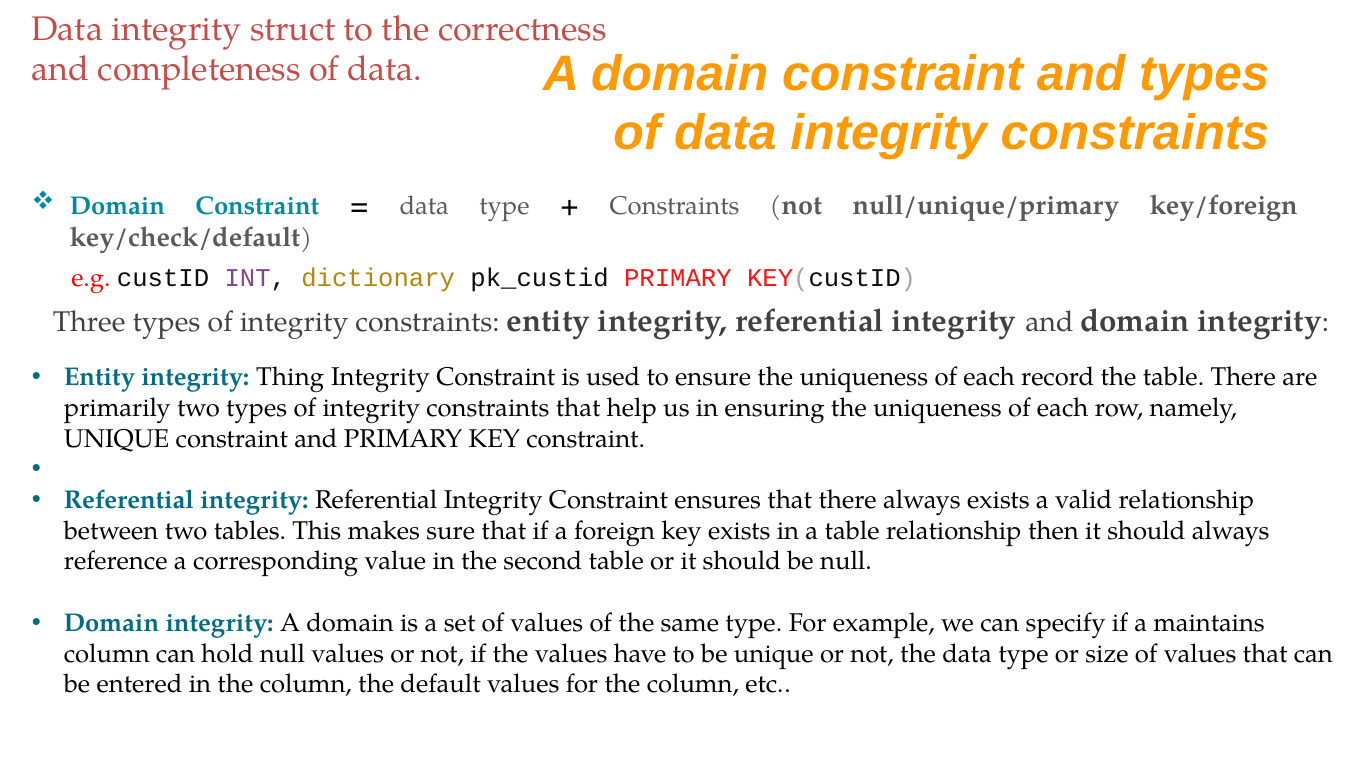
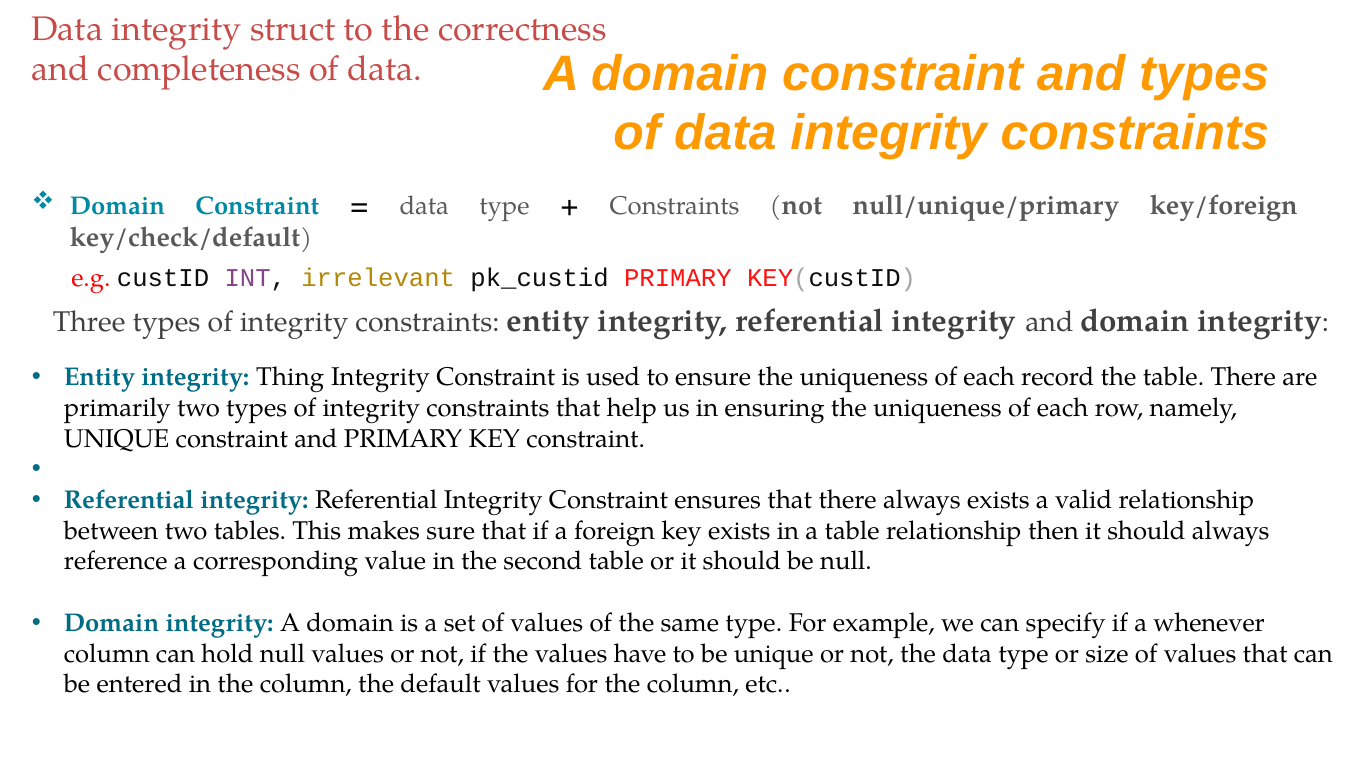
dictionary: dictionary -> irrelevant (378, 278)
maintains: maintains -> whenever (1209, 623)
